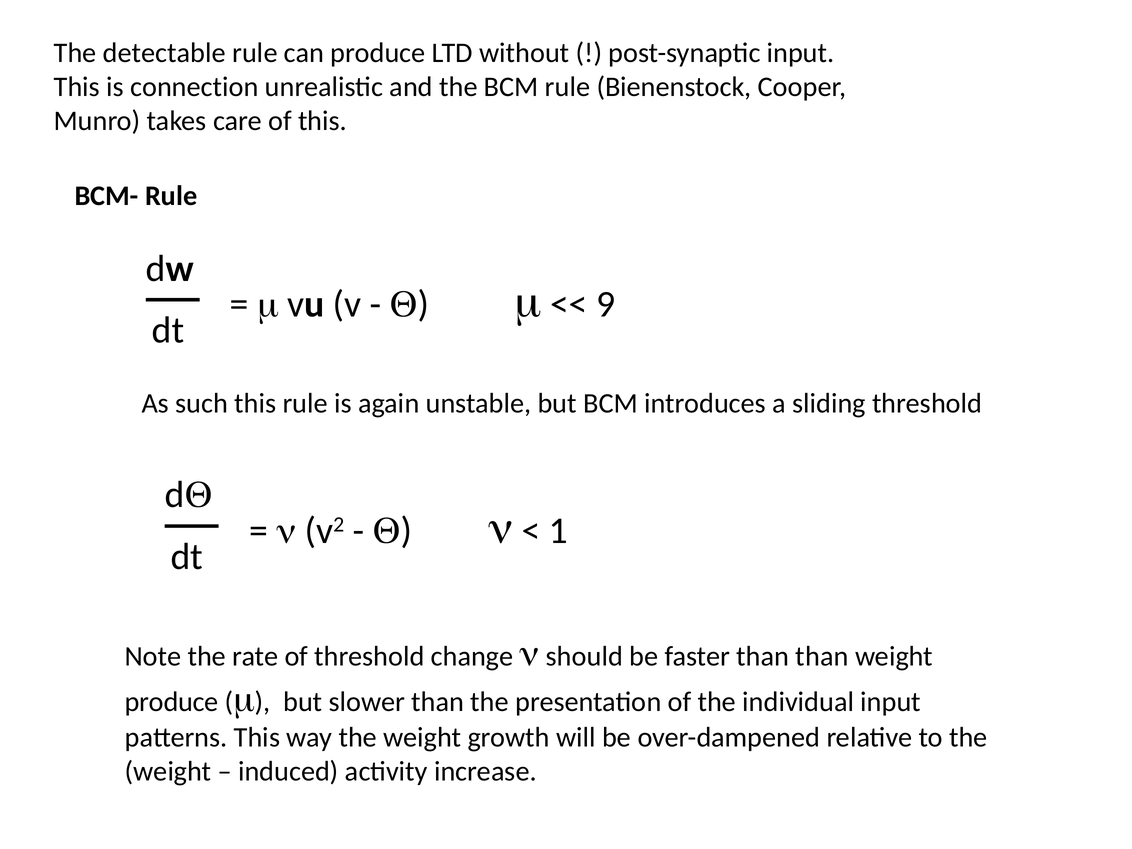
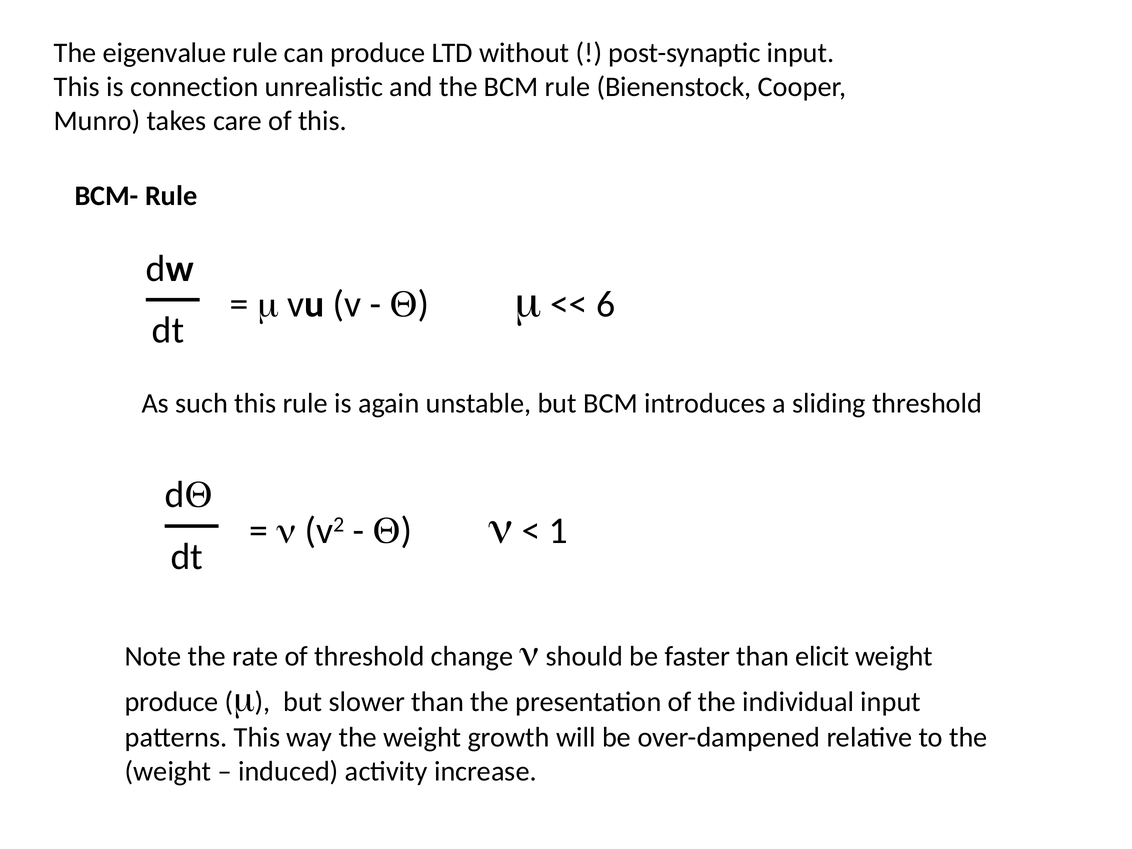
detectable: detectable -> eigenvalue (164, 53)
9: 9 -> 6 (606, 304)
than than: than -> elicit (822, 657)
